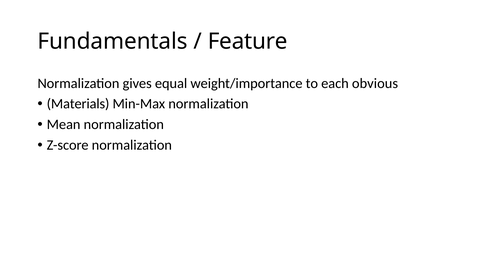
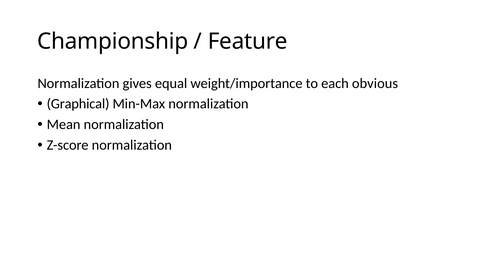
Fundamentals: Fundamentals -> Championship (113, 41)
Materials: Materials -> Graphical (78, 104)
